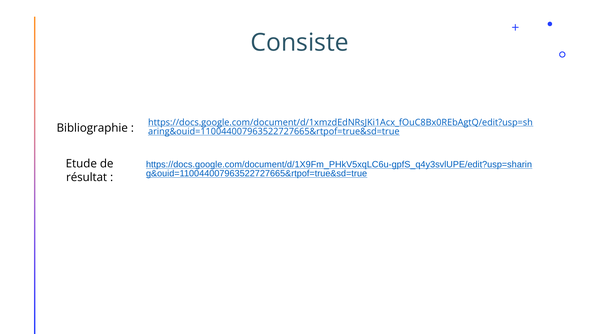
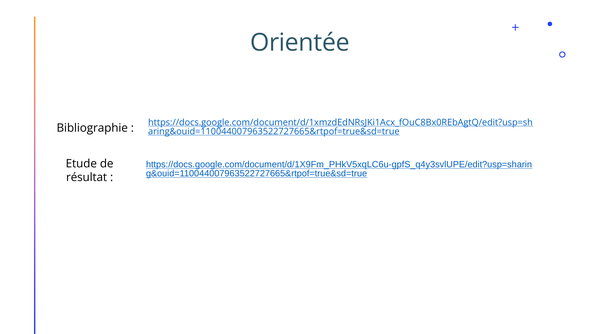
Consiste: Consiste -> Orientée (300, 43)
